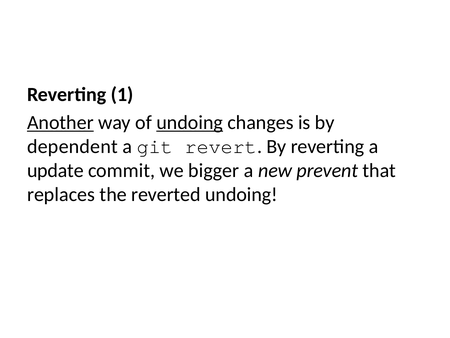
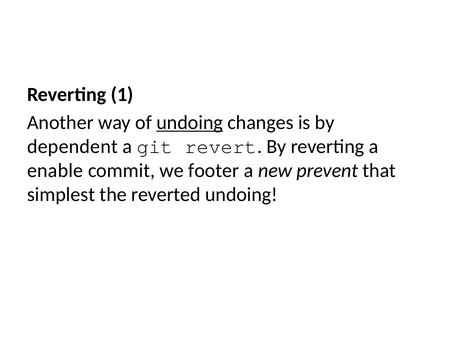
Another underline: present -> none (60, 122)
update: update -> enable (55, 170)
bigger: bigger -> footer (214, 170)
replaces: replaces -> simplest (61, 194)
